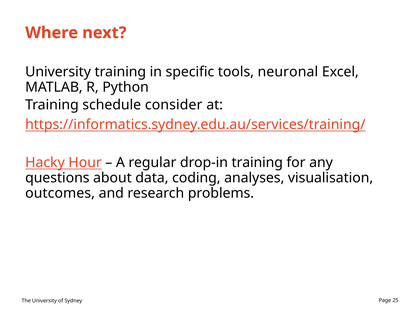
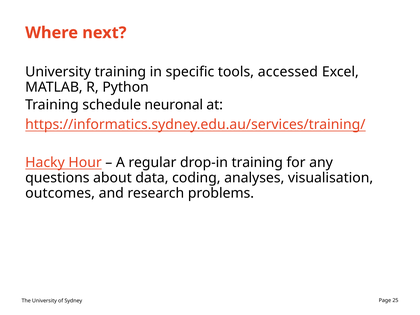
neuronal: neuronal -> accessed (288, 72)
consider: consider -> neuronal (174, 105)
